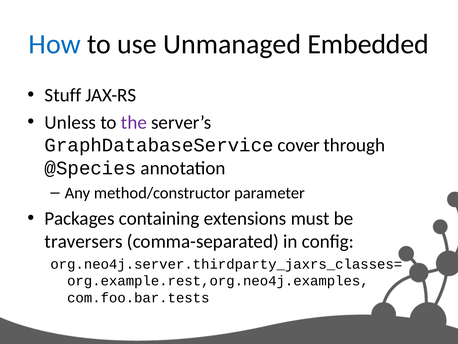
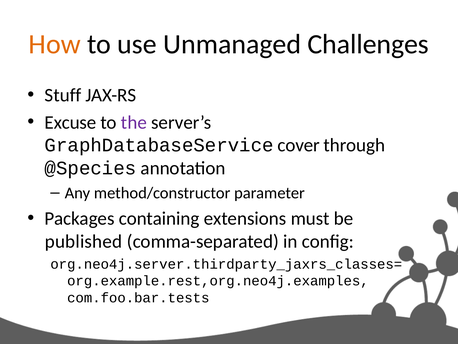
How colour: blue -> orange (55, 44)
Embedded: Embedded -> Challenges (368, 44)
Unless: Unless -> Excuse (70, 122)
traversers: traversers -> published (84, 241)
